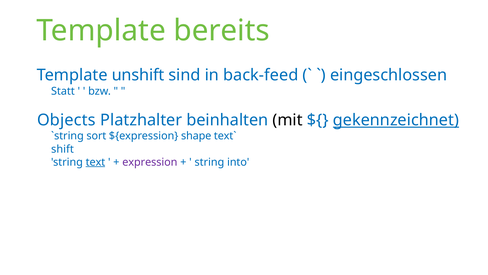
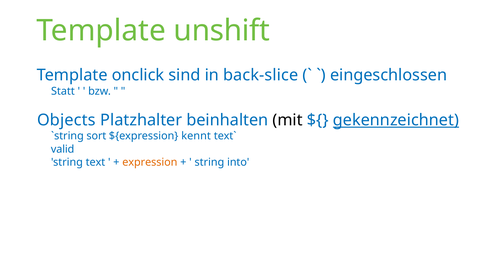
bereits: bereits -> unshift (222, 31)
unshift: unshift -> onclick (138, 75)
back-feed: back-feed -> back-slice (261, 75)
shape: shape -> kennt (196, 136)
shift: shift -> valid (63, 149)
text underline: present -> none (95, 162)
expression colour: purple -> orange (150, 162)
